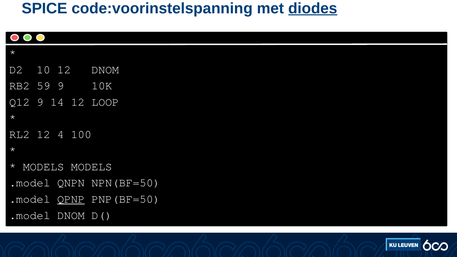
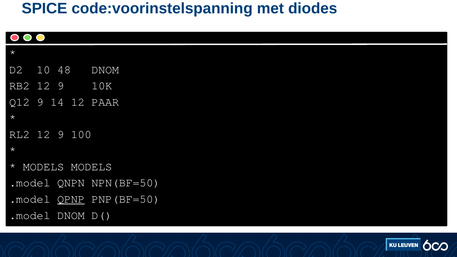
diodes underline: present -> none (313, 8)
10 12: 12 -> 48 (64, 70)
RB2 59: 59 -> 12 (43, 86)
LOOP: LOOP -> PAAR (105, 102)
RL2 12 4: 4 -> 9 (61, 134)
